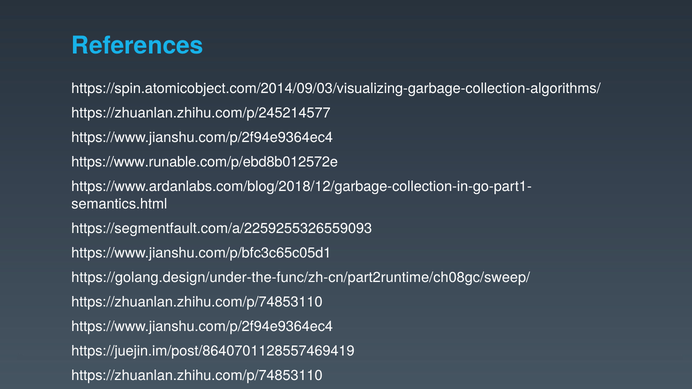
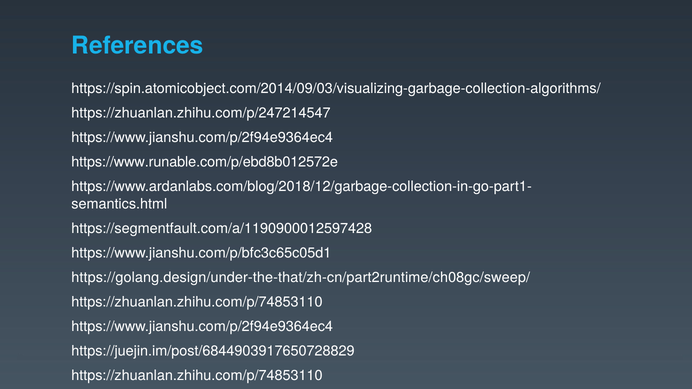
https://zhuanlan.zhihu.com/p/245214577: https://zhuanlan.zhihu.com/p/245214577 -> https://zhuanlan.zhihu.com/p/247214547 (201, 113)
https://segmentfault.com/a/2259255326559093: https://segmentfault.com/a/2259255326559093 -> https://segmentfault.com/a/1190900012597428 (222, 228)
https://golang.design/under-the-func/zh-cn/part2runtime/ch08gc/sweep/: https://golang.design/under-the-func/zh-cn/part2runtime/ch08gc/sweep/ -> https://golang.design/under-the-that/zh-cn/part2runtime/ch08gc/sweep/ (301, 277)
https://juejin.im/post/8640701128557469419: https://juejin.im/post/8640701128557469419 -> https://juejin.im/post/6844903917650728829 (213, 351)
